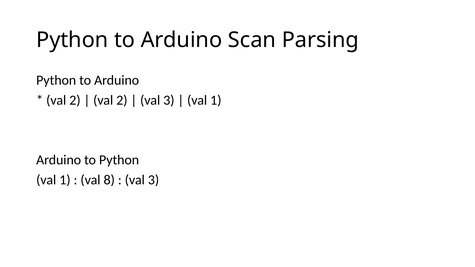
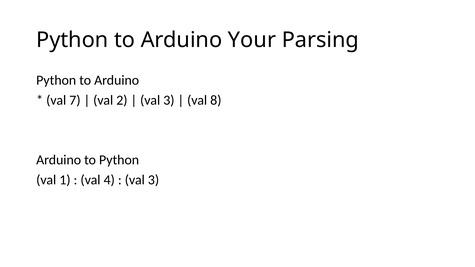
Scan: Scan -> Your (252, 40)
2: 2 -> 7 (75, 100)
1: 1 -> 8 (216, 100)
8: 8 -> 4 (109, 180)
